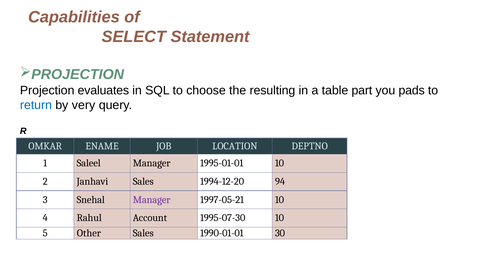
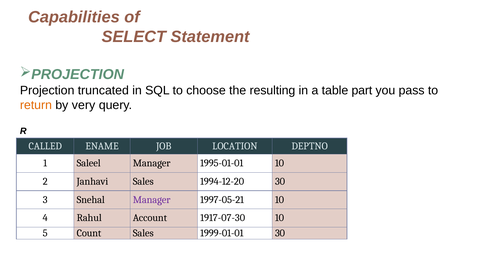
evaluates: evaluates -> truncated (103, 90)
pads: pads -> pass (412, 90)
return colour: blue -> orange (36, 105)
OMKAR: OMKAR -> CALLED (45, 146)
1994-12-20 94: 94 -> 30 (280, 181)
1995-07-30: 1995-07-30 -> 1917-07-30 (223, 218)
Other: Other -> Count (89, 233)
1990-01-01: 1990-01-01 -> 1999-01-01 (222, 233)
